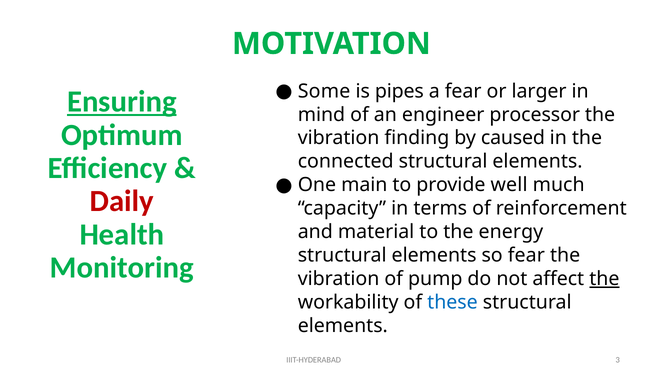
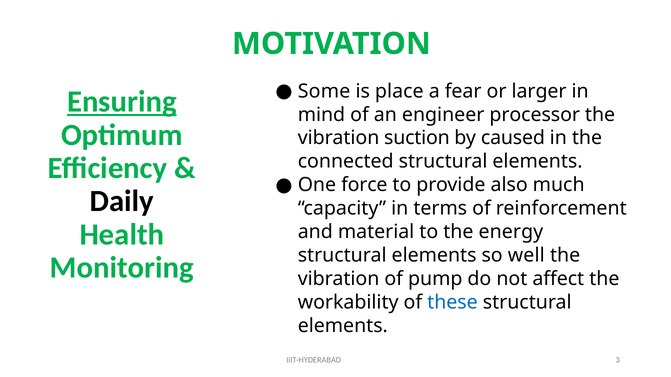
pipes: pipes -> place (399, 91)
finding: finding -> suction (417, 138)
main: main -> force (364, 185)
well: well -> also (509, 185)
Daily colour: red -> black (122, 202)
so fear: fear -> well (526, 256)
the underline: present -> none (604, 279)
